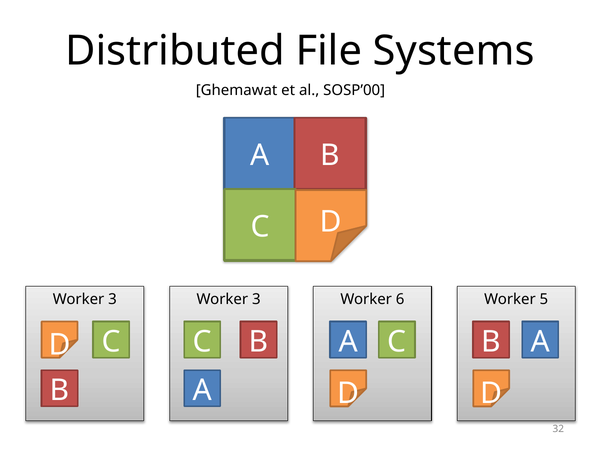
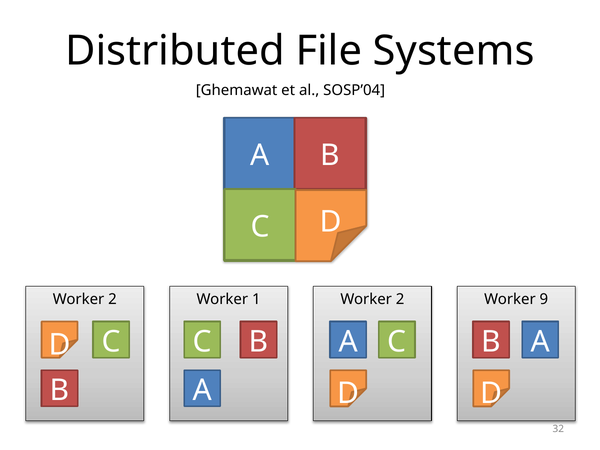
SOSP’00: SOSP’00 -> SOSP’04 (354, 90)
3: 3 -> 2 (112, 299)
3: 3 -> 1 (256, 299)
6: 6 -> 2 (400, 299)
5: 5 -> 9 (544, 299)
